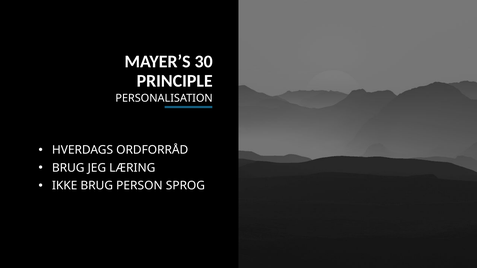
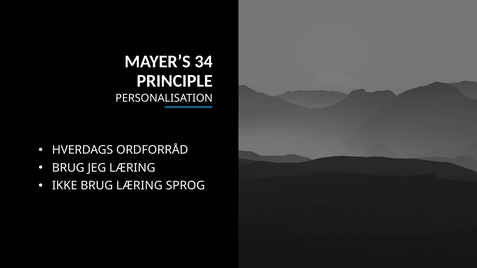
30: 30 -> 34 (204, 62)
BRUG PERSON: PERSON -> LÆRING (139, 186)
